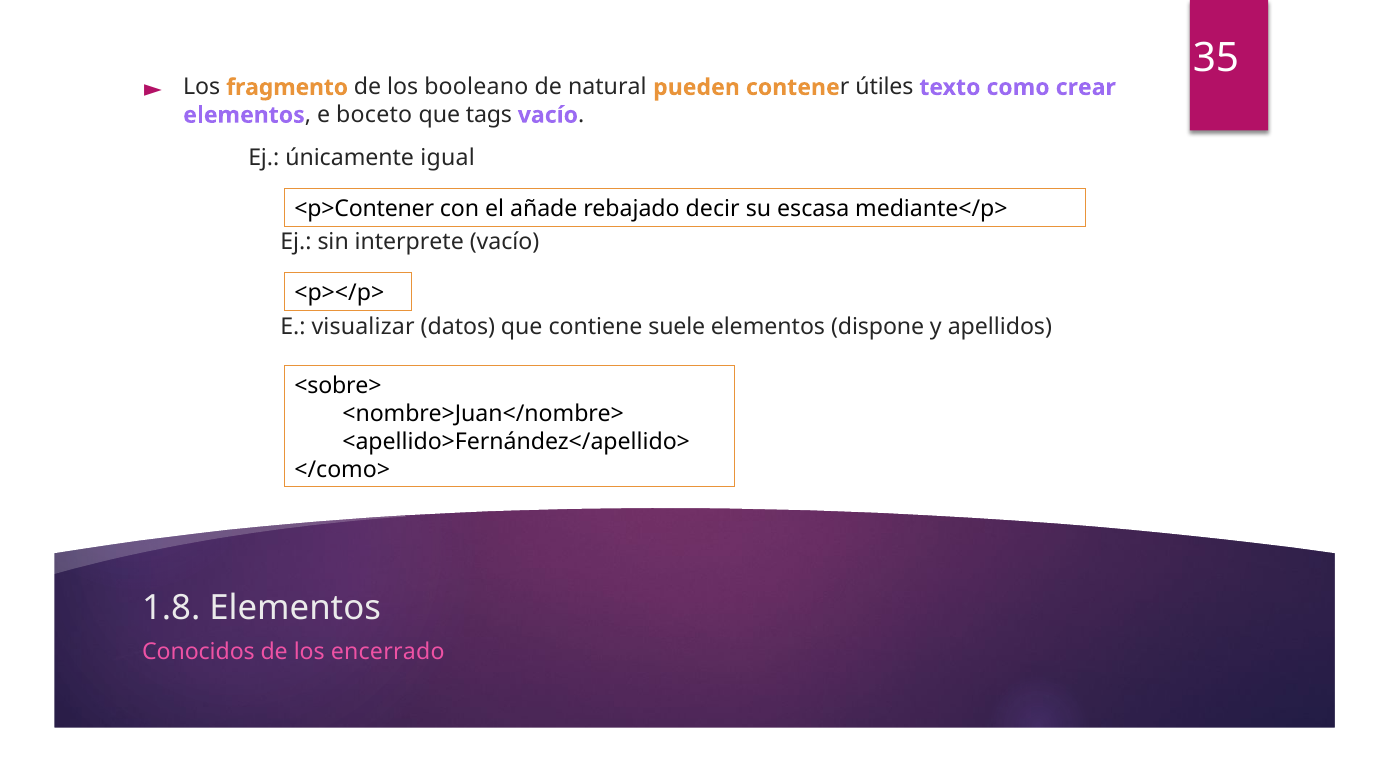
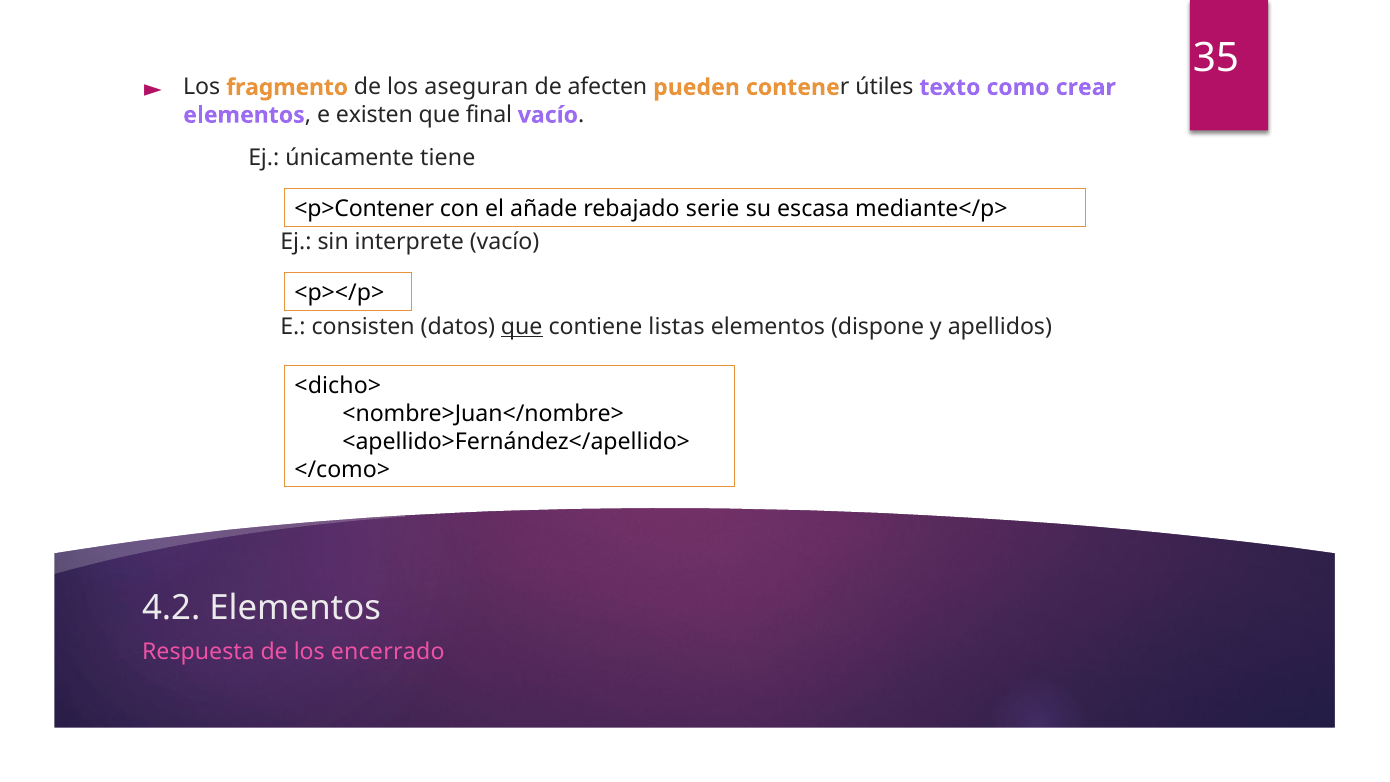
booleano: booleano -> aseguran (476, 87)
natural: natural -> afecten (607, 87)
boceto: boceto -> existen (374, 115)
tags: tags -> final (489, 115)
igual: igual -> tiene (448, 157)
decir: decir -> serie (713, 209)
visualizar: visualizar -> consisten (363, 326)
que underline: none -> present (522, 326)
suele: suele -> listas (677, 326)
<sobre>: <sobre> -> <dicho> (338, 386)
1.8: 1.8 -> 4.2 (171, 608)
Conocidos: Conocidos -> Respuesta (198, 652)
